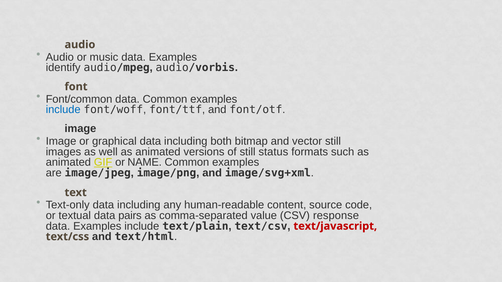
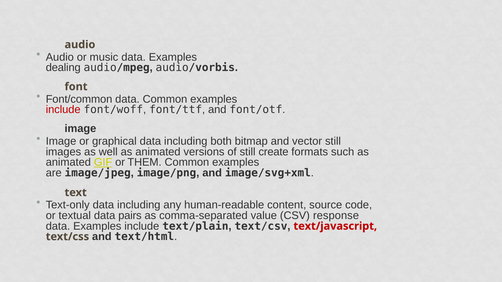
identify: identify -> dealing (63, 68)
include colour: blue -> red (63, 110)
status: status -> create (273, 152)
NAME: NAME -> THEM (145, 162)
